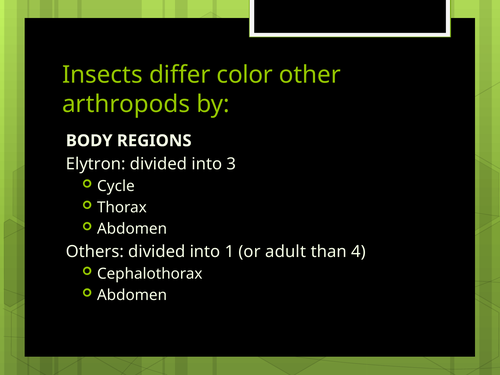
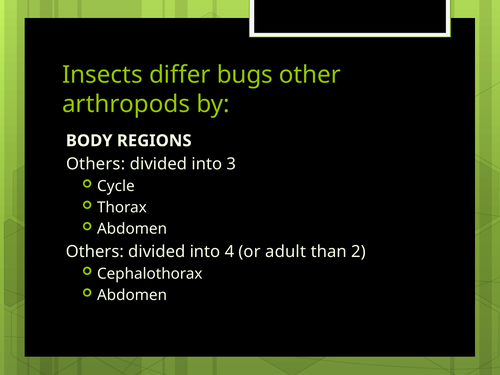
color: color -> bugs (245, 75)
Elytron: Elytron -> Others (96, 164)
1: 1 -> 4 (229, 252)
4: 4 -> 2 (358, 252)
